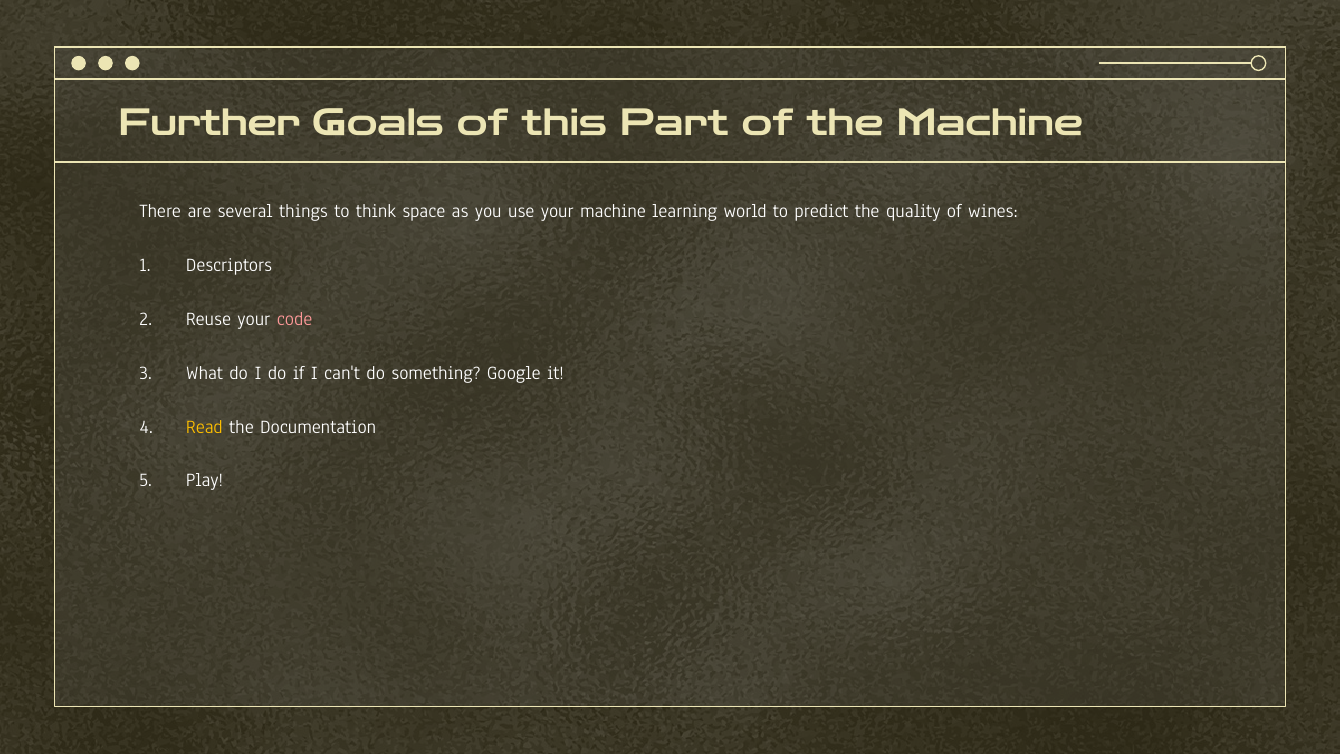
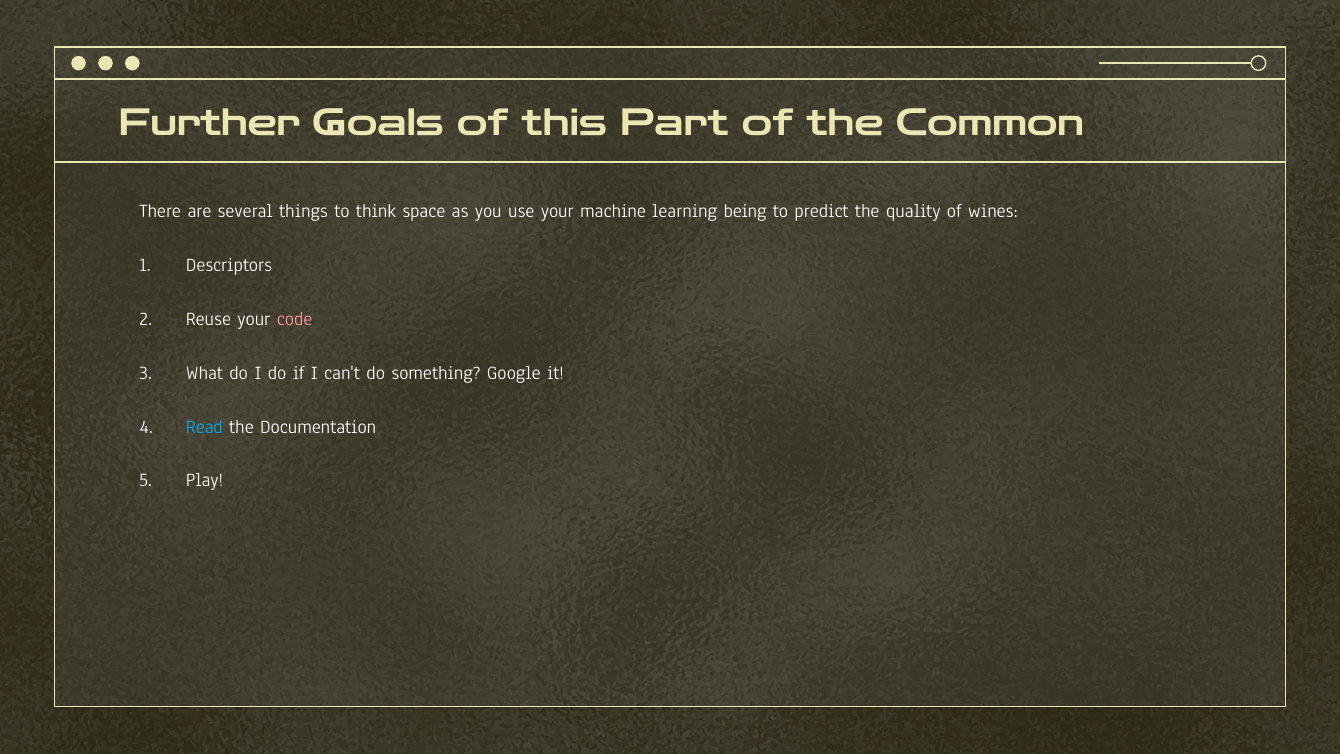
the Machine: Machine -> Common (990, 123)
world: world -> being (745, 211)
Read colour: yellow -> light blue (204, 426)
